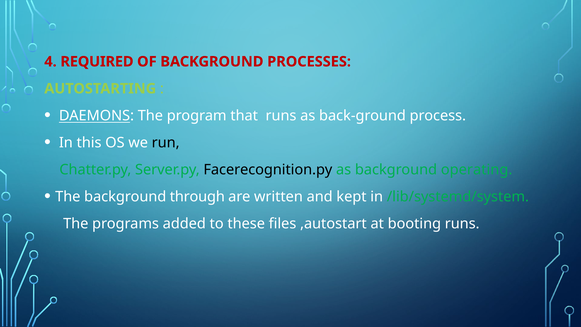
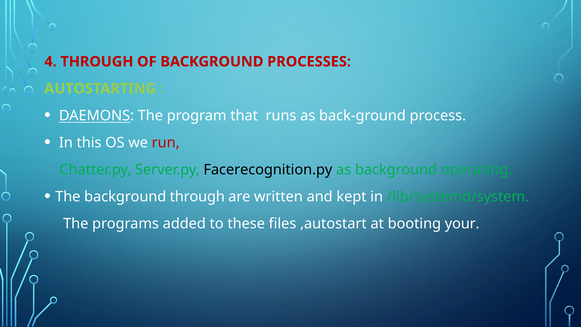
4 REQUIRED: REQUIRED -> THROUGH (97, 62)
run colour: black -> red (166, 143)
booting runs: runs -> your (462, 223)
